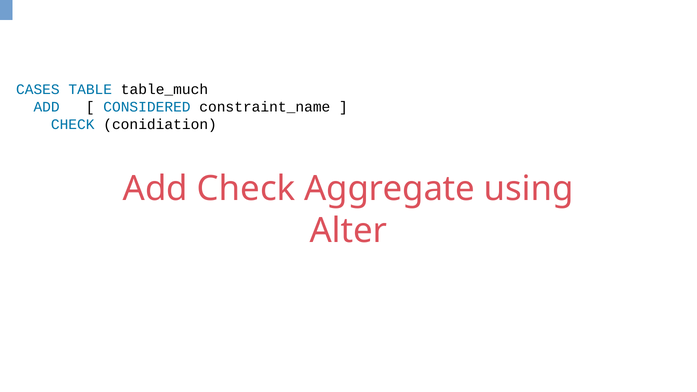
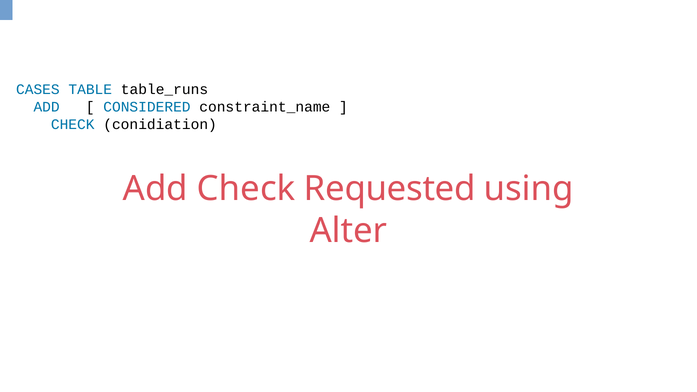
table_much: table_much -> table_runs (164, 90)
Aggregate: Aggregate -> Requested (390, 189)
